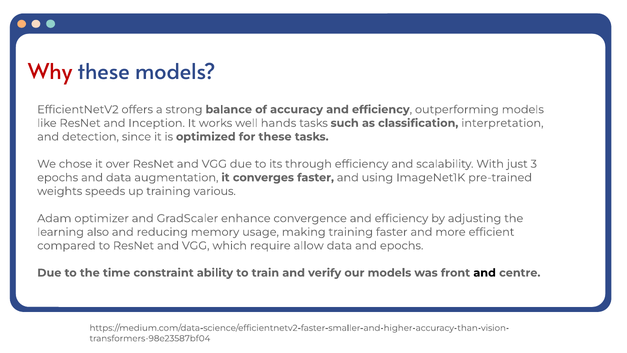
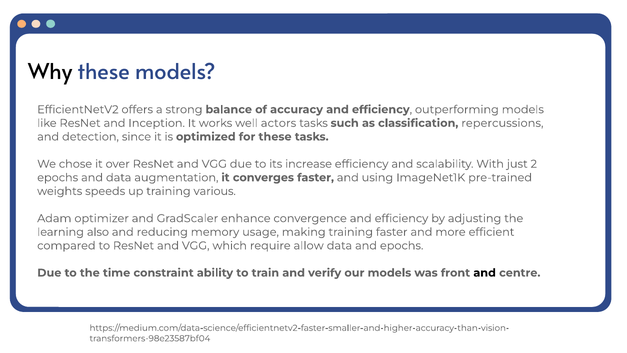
Why colour: red -> black (50, 72)
hands: hands -> actors (279, 123)
interpretation: interpretation -> repercussions (502, 123)
through: through -> increase (309, 164)
3: 3 -> 2 (534, 164)
